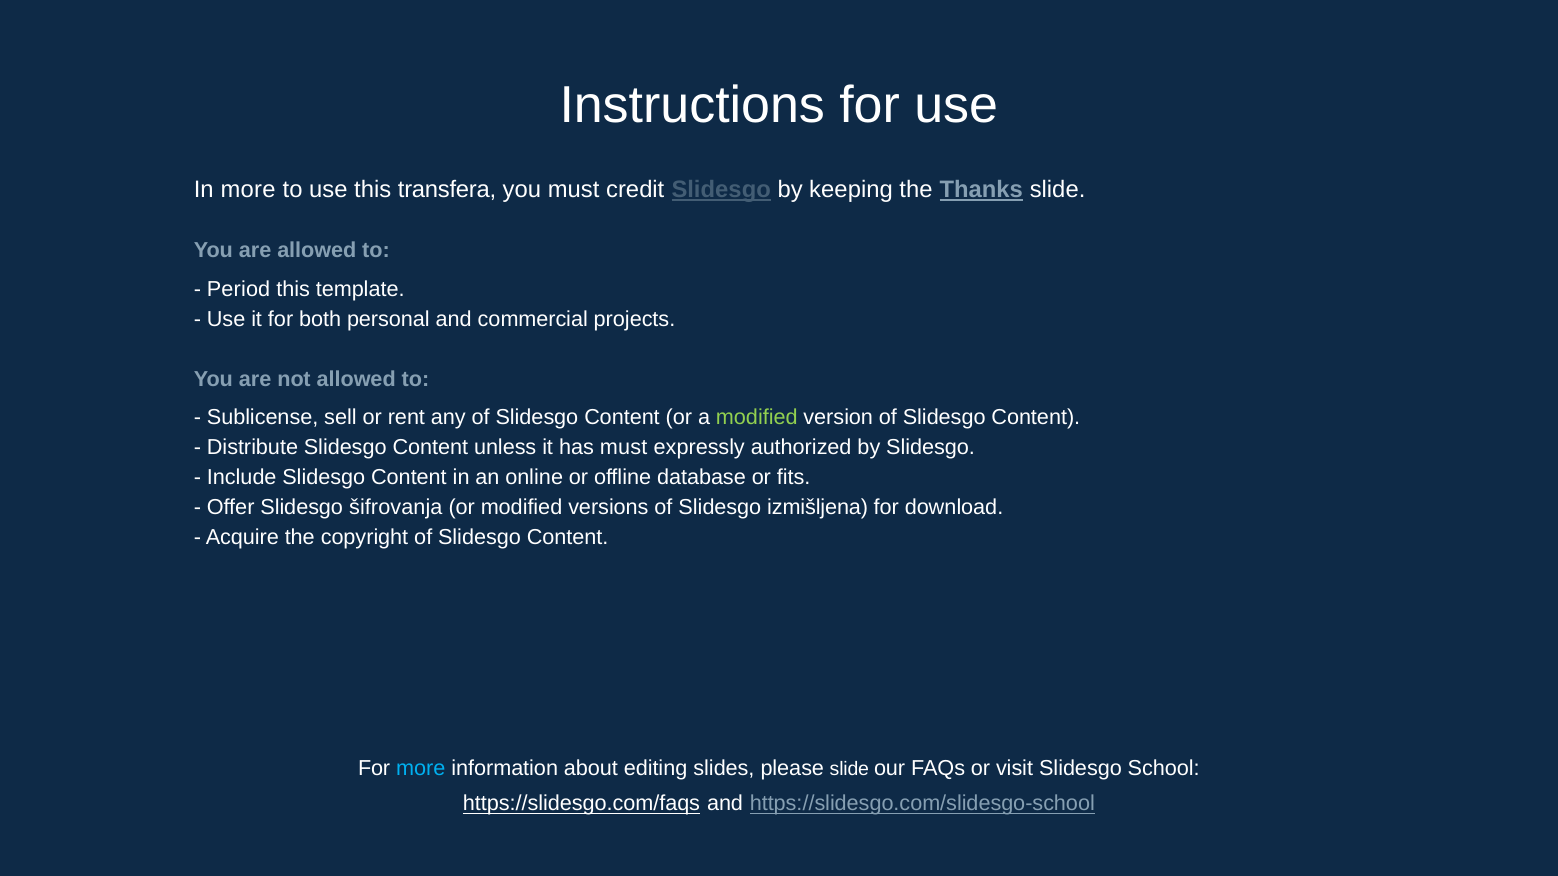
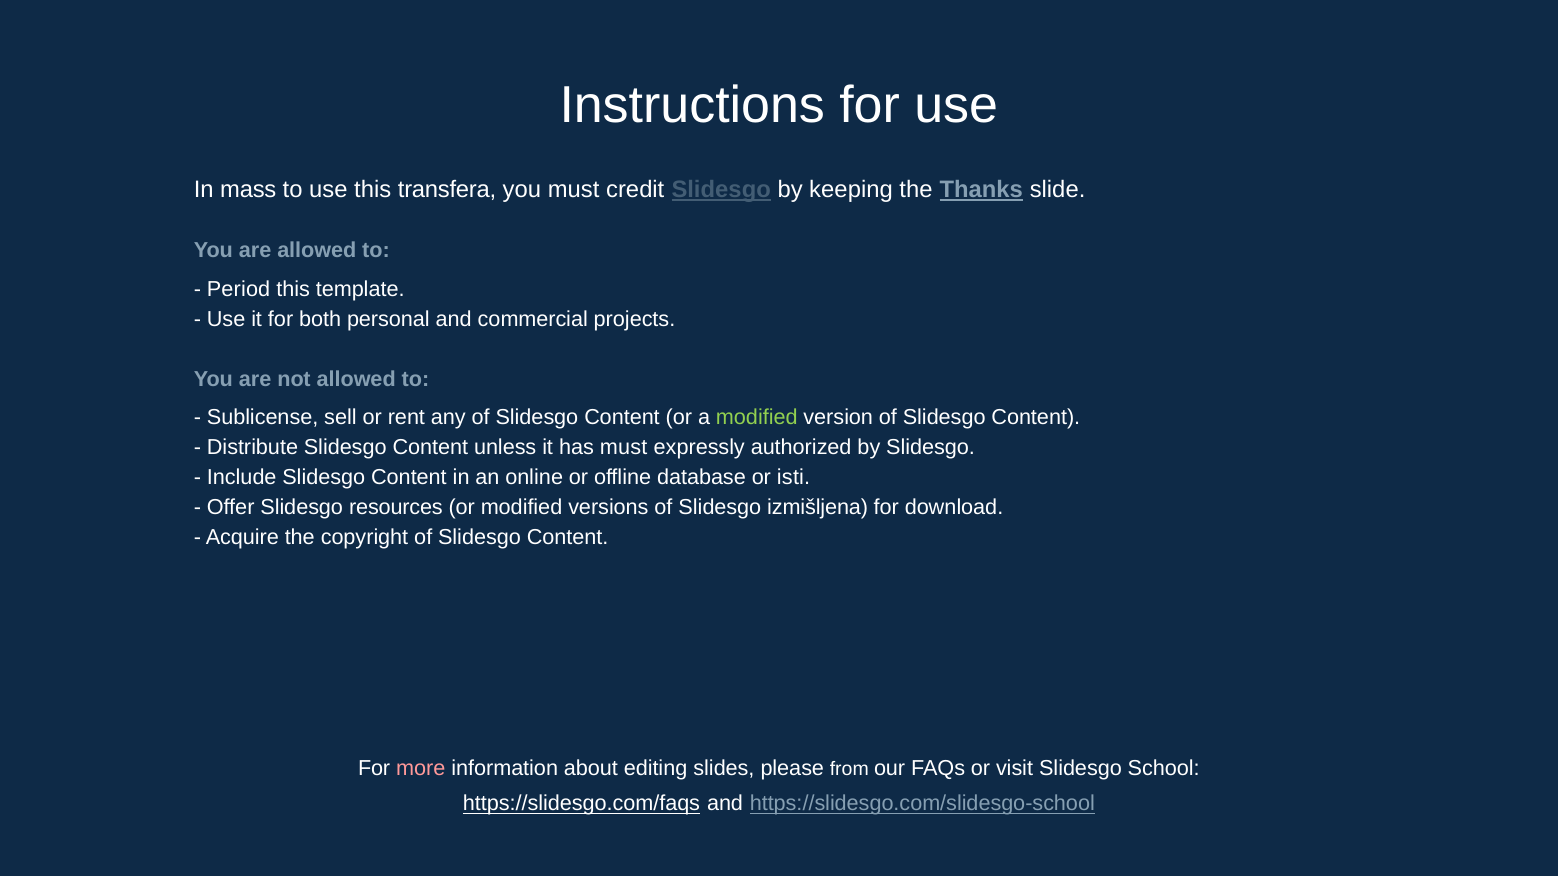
In more: more -> mass (248, 190)
fits: fits -> isti (794, 478)
šifrovanja: šifrovanja -> resources (396, 508)
more colour: light blue -> pink (421, 769)
please slide: slide -> from (849, 770)
